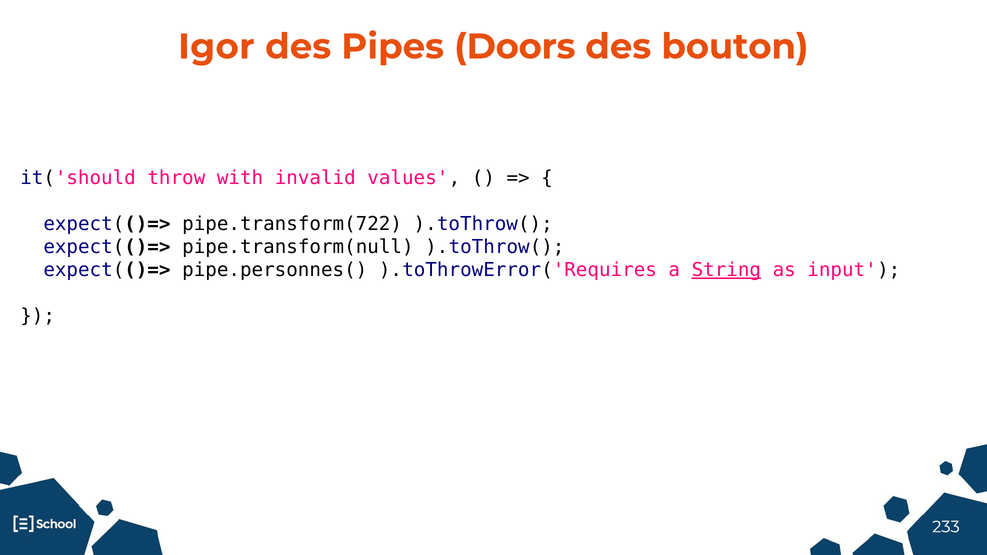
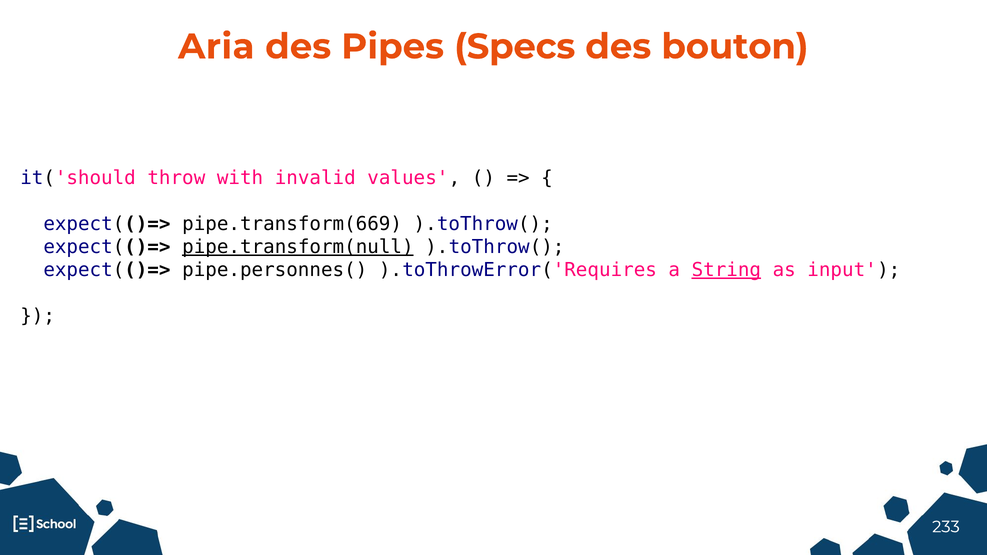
Igor: Igor -> Aria (216, 47)
Doors: Doors -> Specs (515, 47)
pipe.transform(722: pipe.transform(722 -> pipe.transform(669 (292, 224)
pipe.transform(null underline: none -> present (298, 247)
